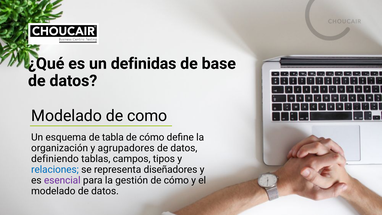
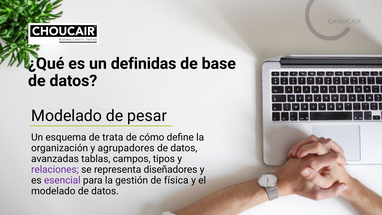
como: como -> pesar (147, 116)
tabla: tabla -> trata (113, 137)
definiendo: definiendo -> avanzadas (55, 159)
relaciones colour: blue -> purple (55, 169)
gestión de cómo: cómo -> física (176, 180)
